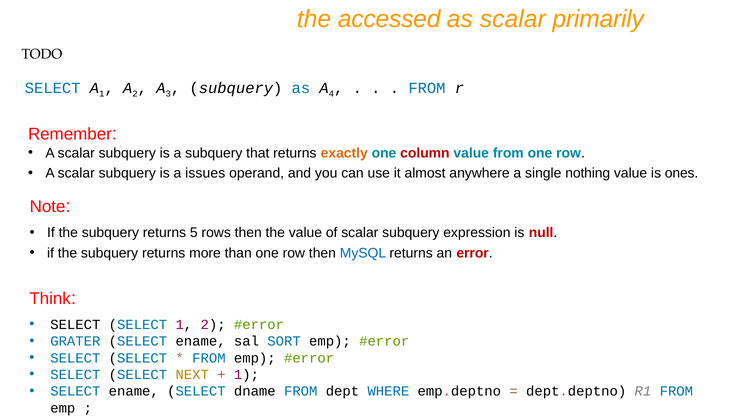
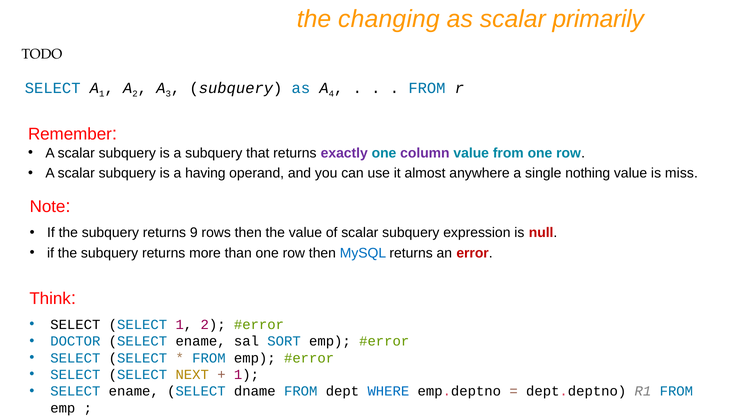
accessed: accessed -> changing (389, 19)
exactly colour: orange -> purple (344, 153)
column colour: red -> purple (425, 153)
issues: issues -> having (205, 173)
ones: ones -> miss (681, 173)
5: 5 -> 9 (194, 233)
GRATER: GRATER -> DOCTOR (75, 342)
